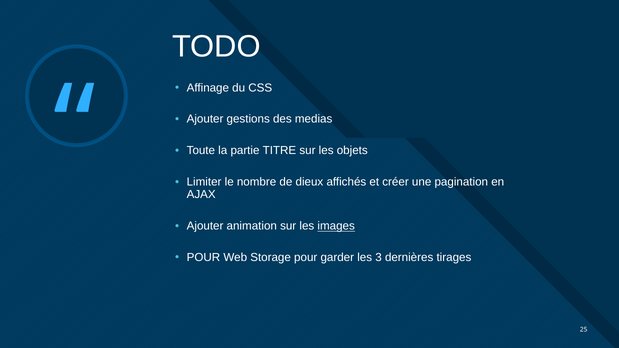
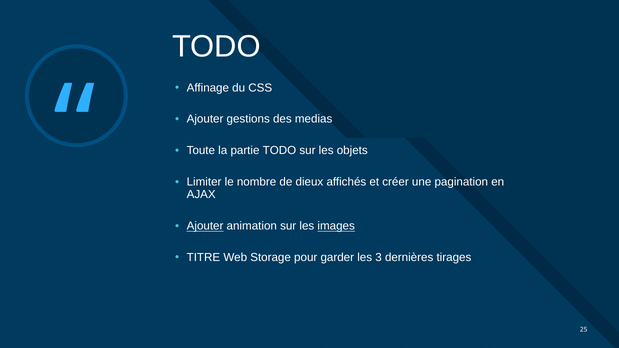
partie TITRE: TITRE -> TODO (279, 151)
Ajouter underline: none -> present (205, 226)
POUR: POUR -> TITRE (203, 258)
